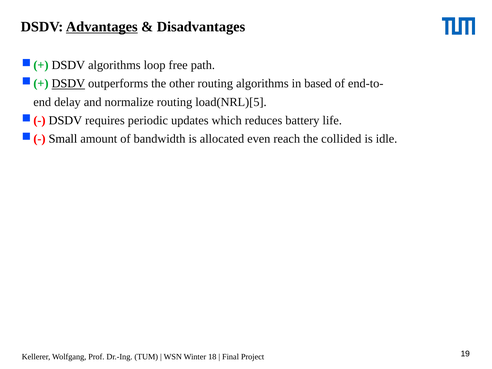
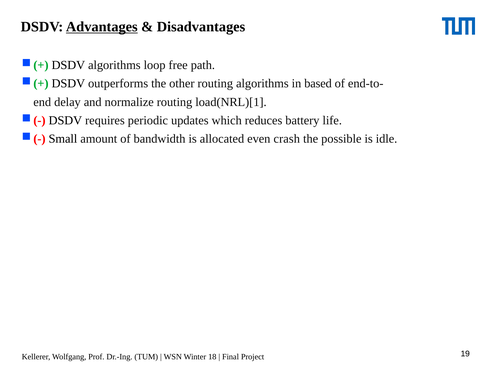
DSDV underline: present -> none (68, 84)
load(NRL)[5: load(NRL)[5 -> load(NRL)[1 (231, 102)
reach: reach -> crash (287, 139)
collided: collided -> possible (341, 139)
